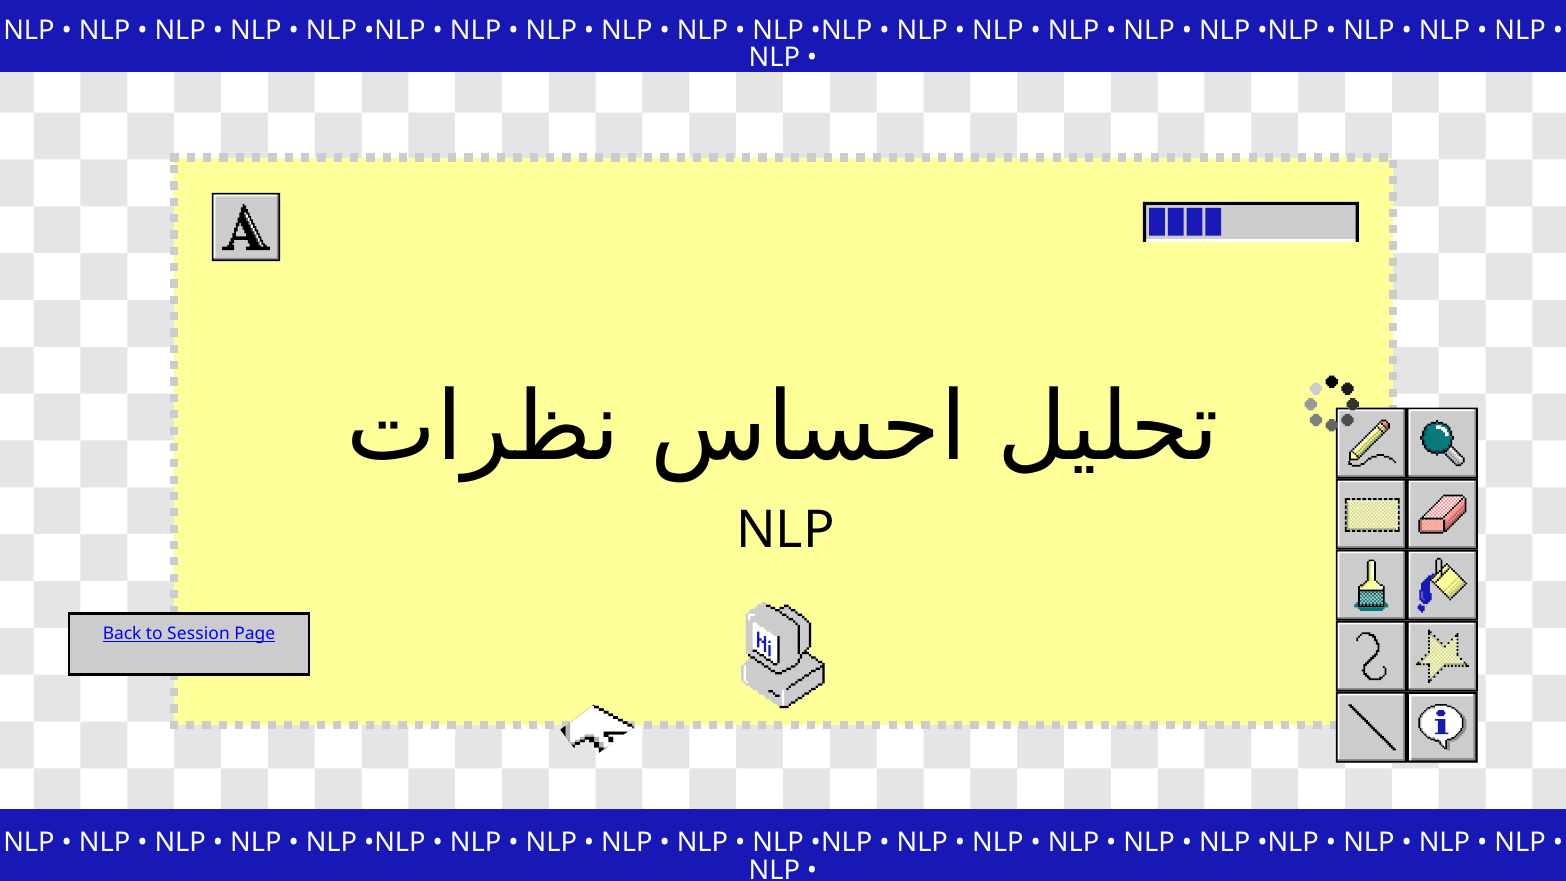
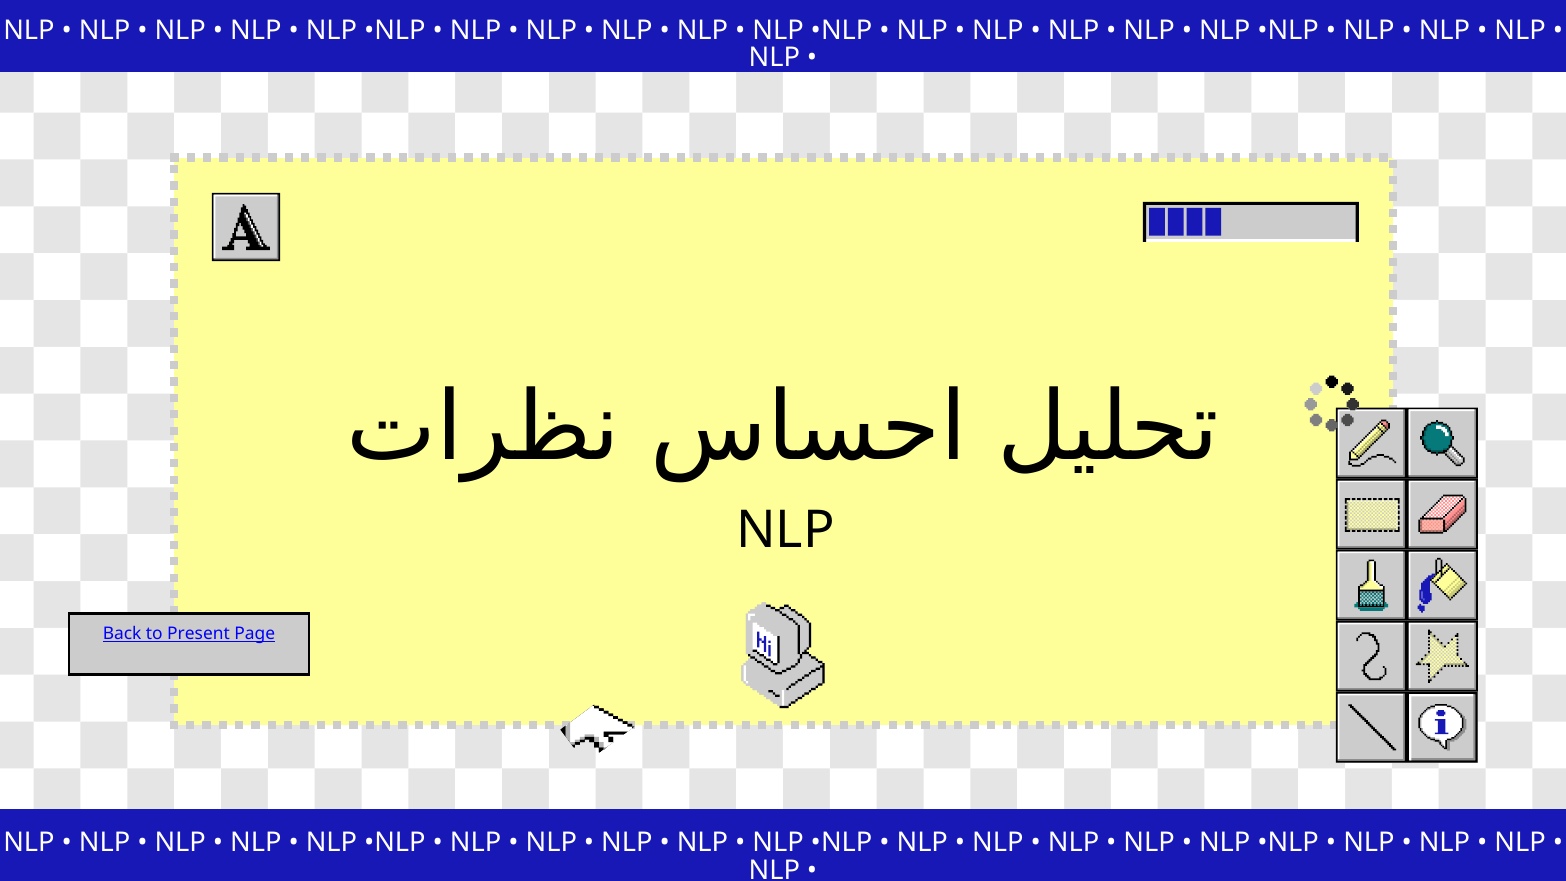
Session: Session -> Present (199, 633)
